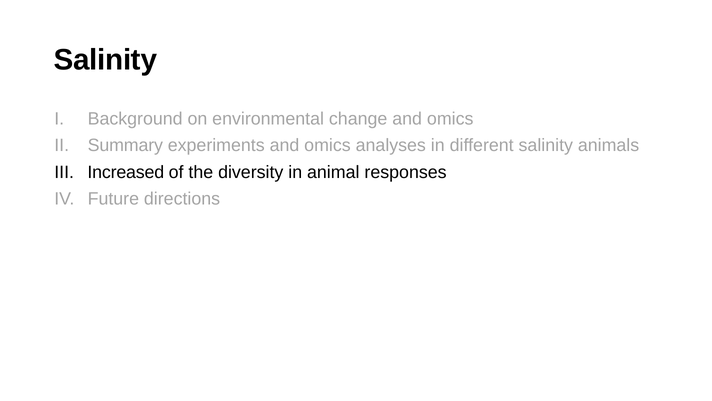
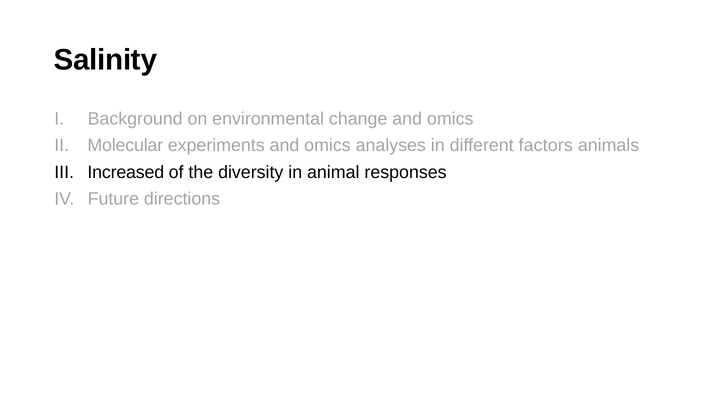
Summary: Summary -> Molecular (125, 145)
different salinity: salinity -> factors (546, 145)
